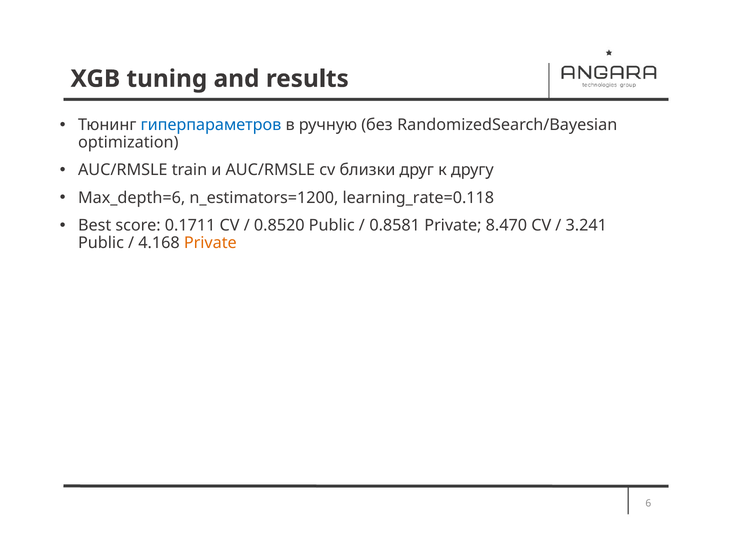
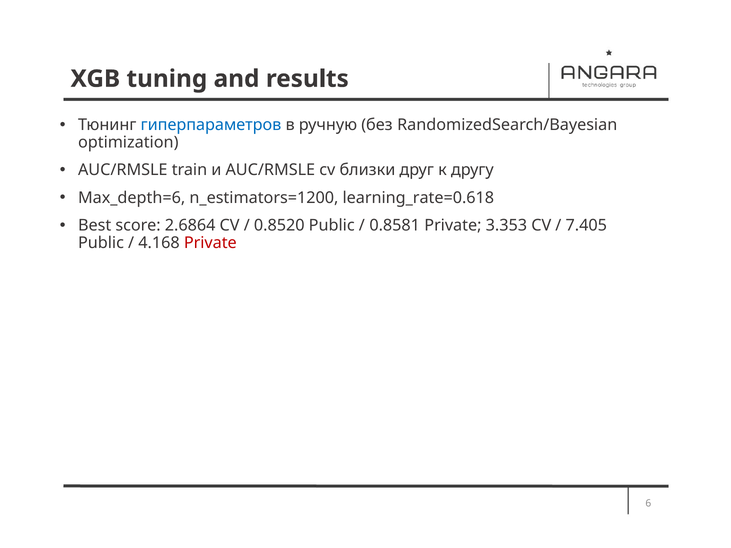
learning_rate=0.118: learning_rate=0.118 -> learning_rate=0.618 (418, 198)
0.1711: 0.1711 -> 2.6864 (190, 225)
8.470: 8.470 -> 3.353 (506, 225)
3.241: 3.241 -> 7.405 (586, 225)
Private colour: orange -> red (210, 243)
